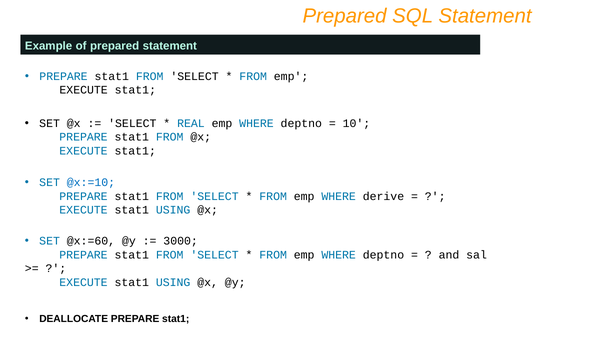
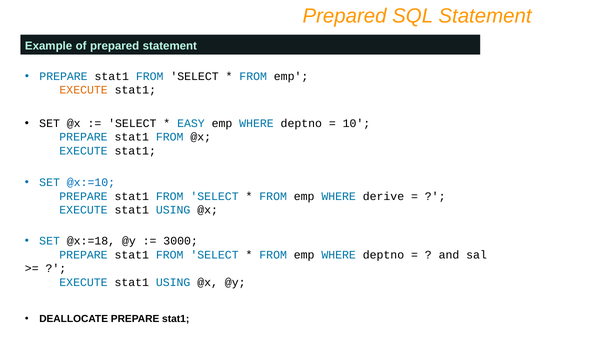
EXECUTE colour: black -> orange (84, 90)
REAL: REAL -> EASY (191, 123)
@x:=60: @x:=60 -> @x:=18 (91, 241)
